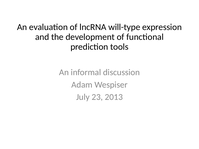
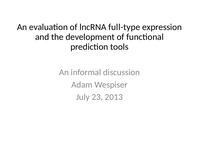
will-type: will-type -> full-type (124, 27)
